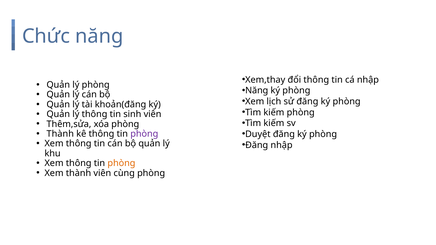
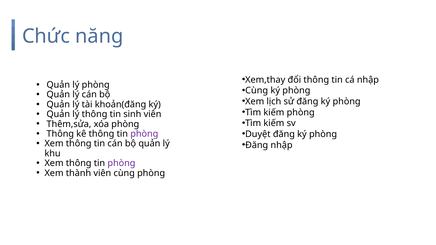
Năng: Năng -> Cùng (257, 91)
Thành: Thành -> Thông (60, 134)
phòng colour: orange -> purple (121, 163)
